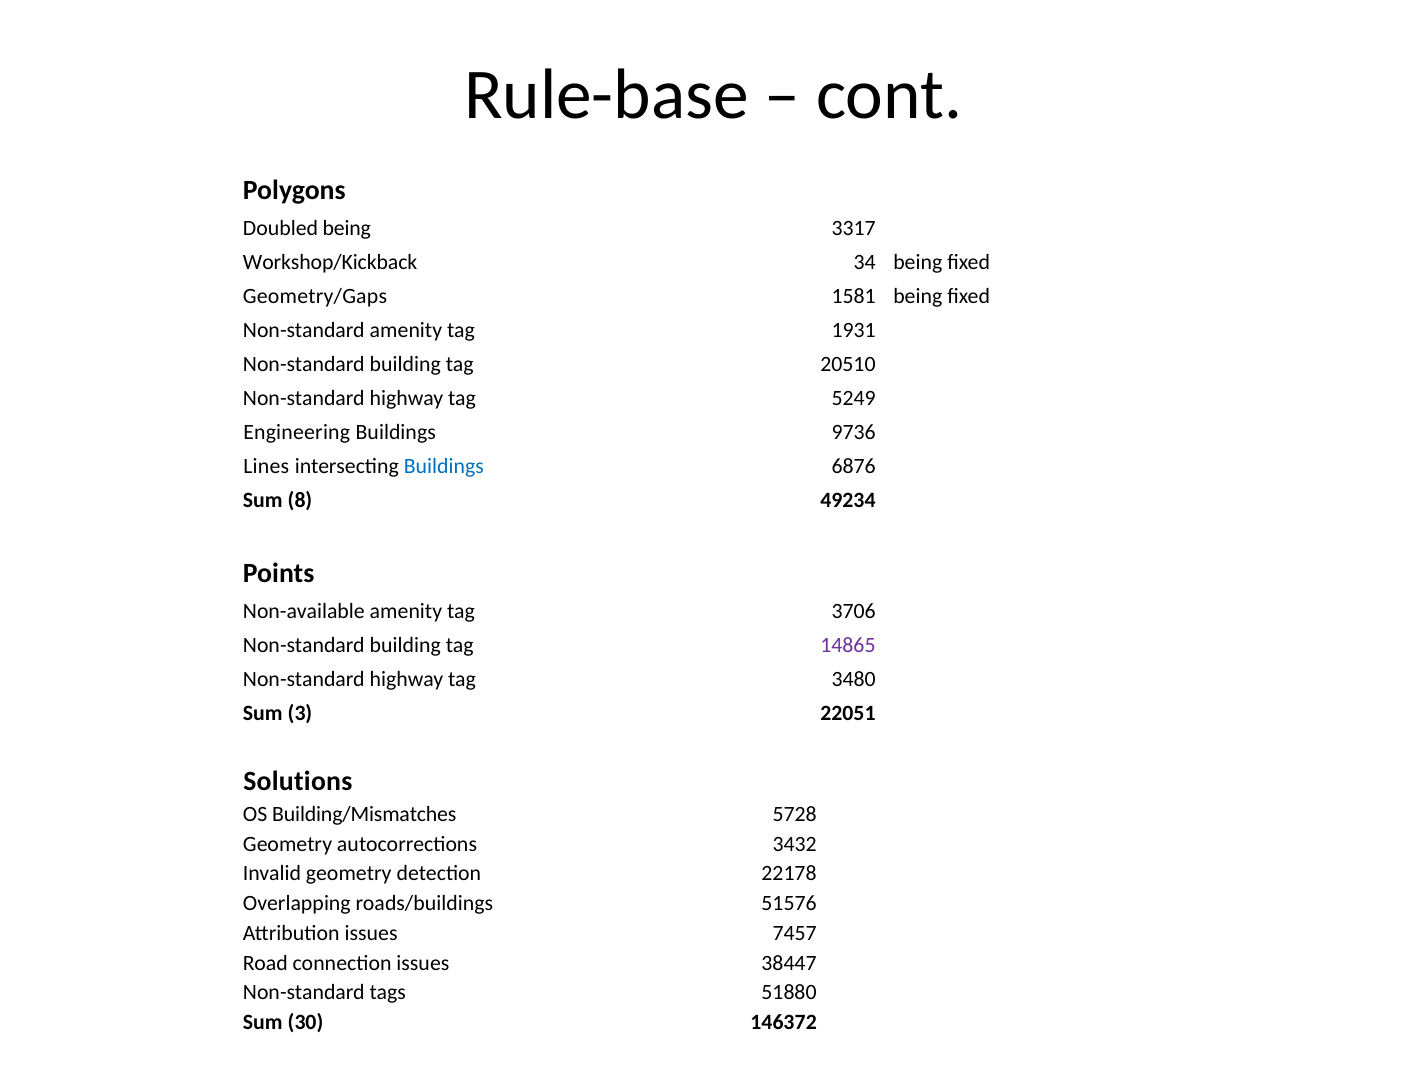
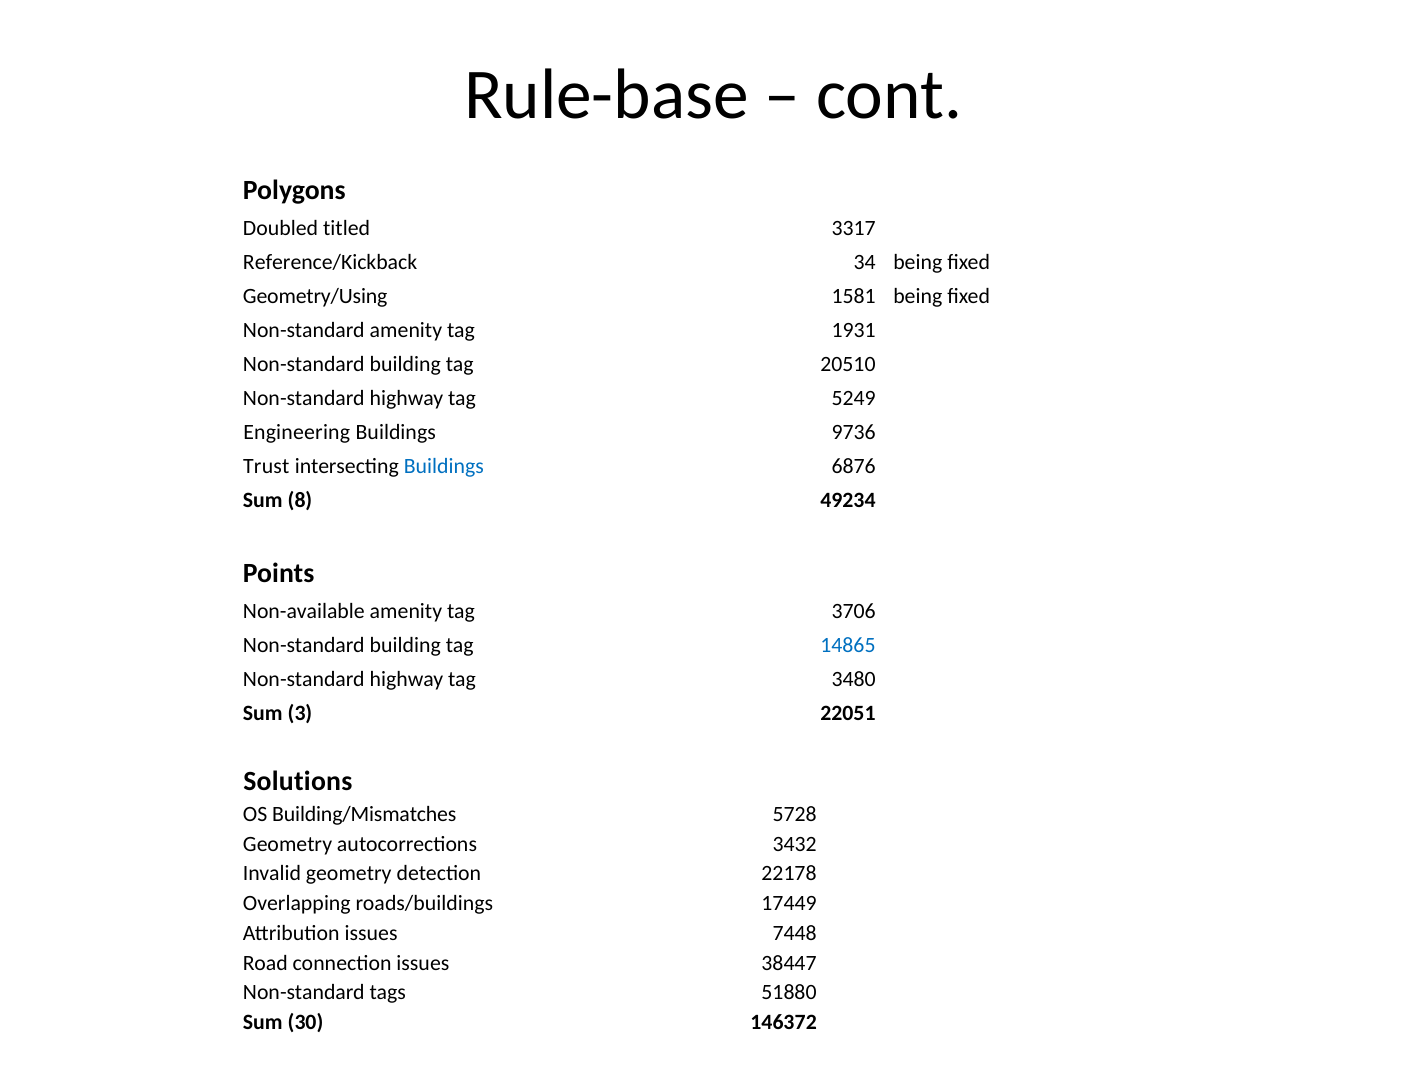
Doubled being: being -> titled (347, 228)
Workshop/Kickback: Workshop/Kickback -> Reference/Kickback (330, 262)
Geometry/Gaps: Geometry/Gaps -> Geometry/Using (315, 296)
Lines: Lines -> Trust (266, 466)
14865 colour: purple -> blue (848, 645)
51576: 51576 -> 17449 (789, 903)
7457: 7457 -> 7448 (795, 932)
